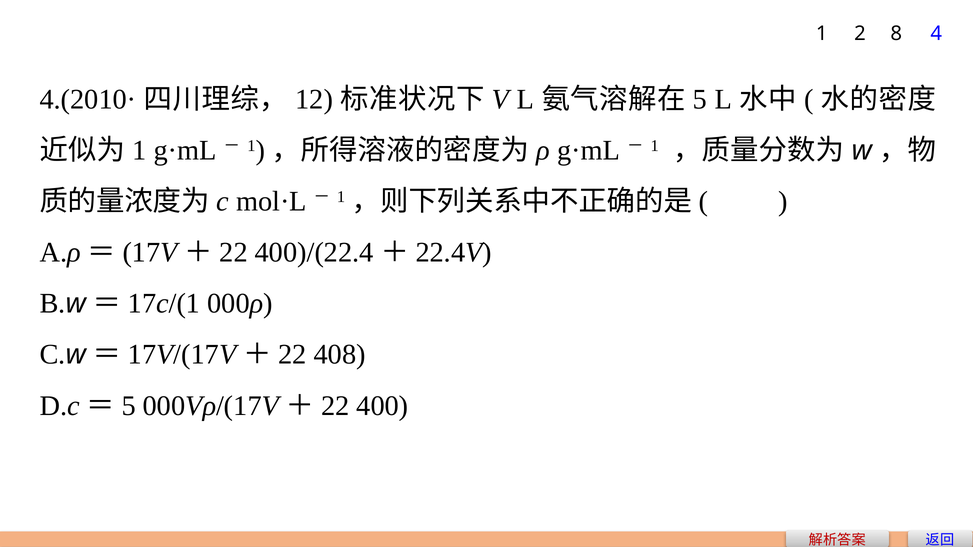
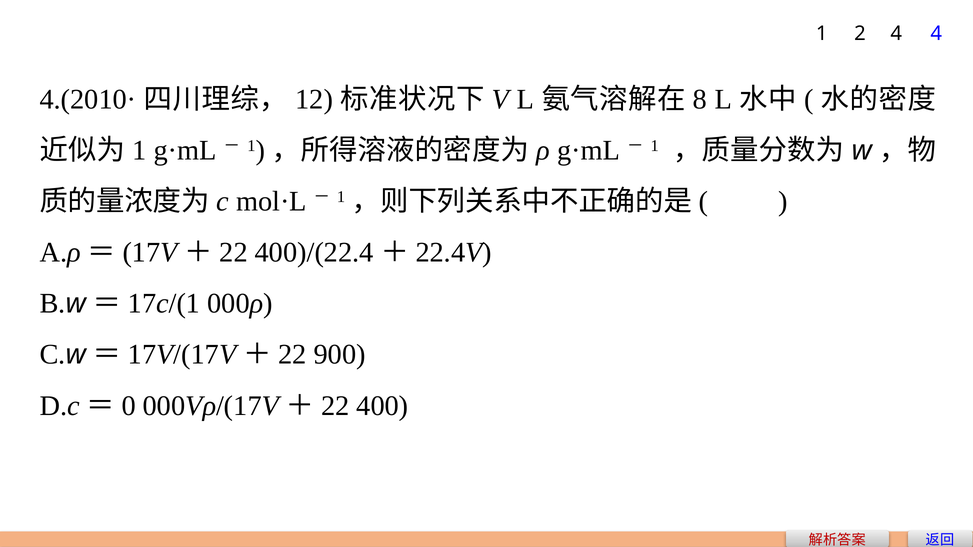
2 8: 8 -> 4 (896, 34)
5: 5 -> 8 (700, 99)
408: 408 -> 900 (340, 355)
5: 5 -> 0 (129, 406)
